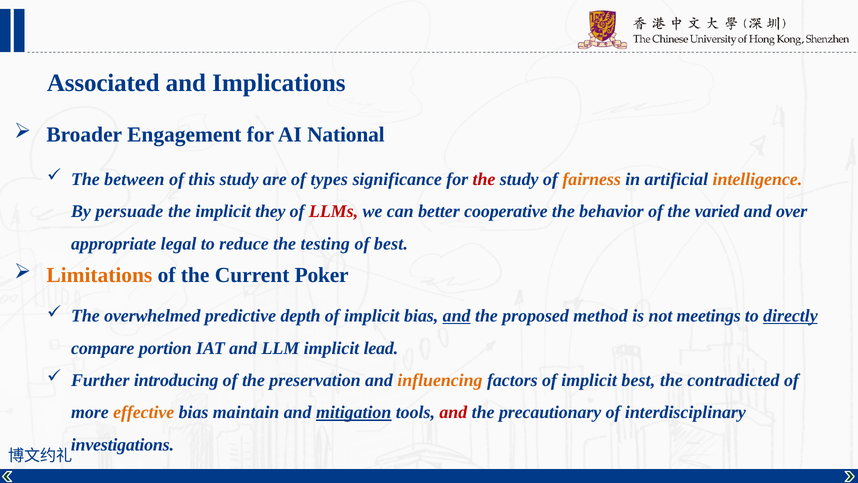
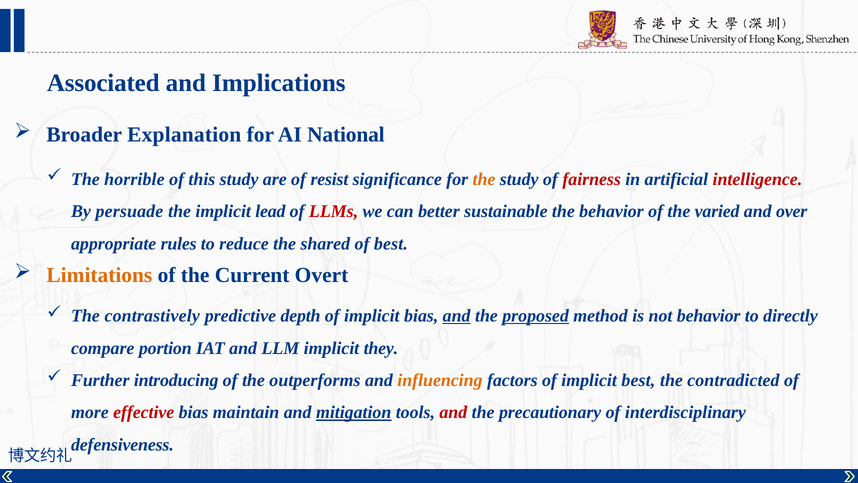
Engagement: Engagement -> Explanation (184, 134)
between: between -> horrible (134, 179)
types: types -> resist (329, 179)
the colour: red -> orange (484, 179)
fairness colour: orange -> red (592, 179)
intelligence colour: orange -> red (757, 179)
they: they -> lead (270, 211)
cooperative: cooperative -> sustainable (506, 211)
legal: legal -> rules (179, 244)
testing: testing -> shared (325, 244)
Poker: Poker -> Overt (322, 275)
overwhelmed: overwhelmed -> contrastively (152, 316)
proposed underline: none -> present (536, 316)
not meetings: meetings -> behavior (709, 316)
directly underline: present -> none (790, 316)
lead: lead -> they (381, 348)
preservation: preservation -> outperforms (315, 380)
effective colour: orange -> red (144, 412)
investigations: investigations -> defensiveness (122, 444)
